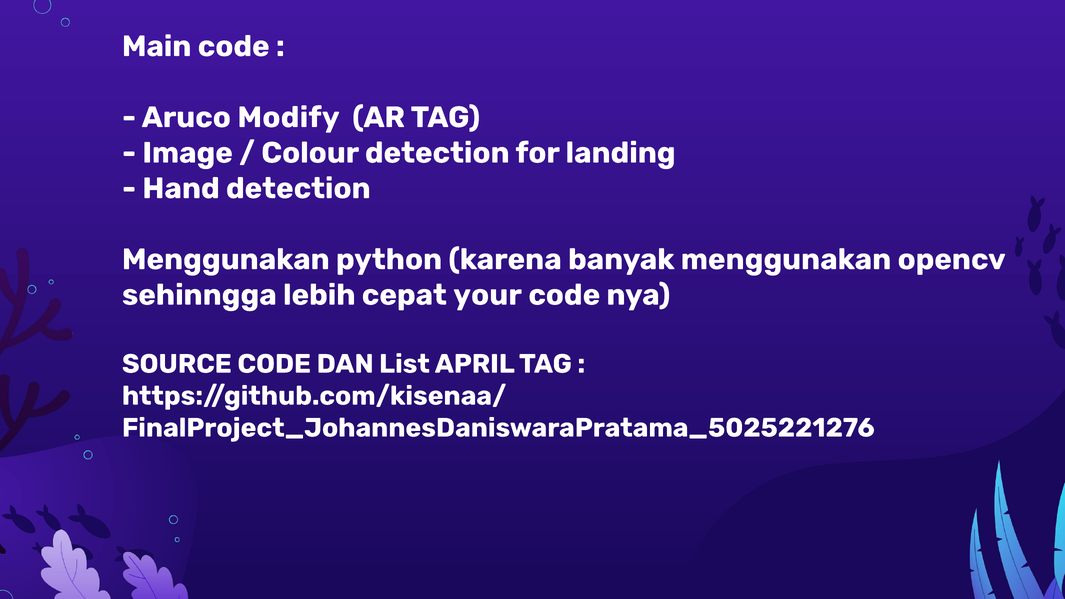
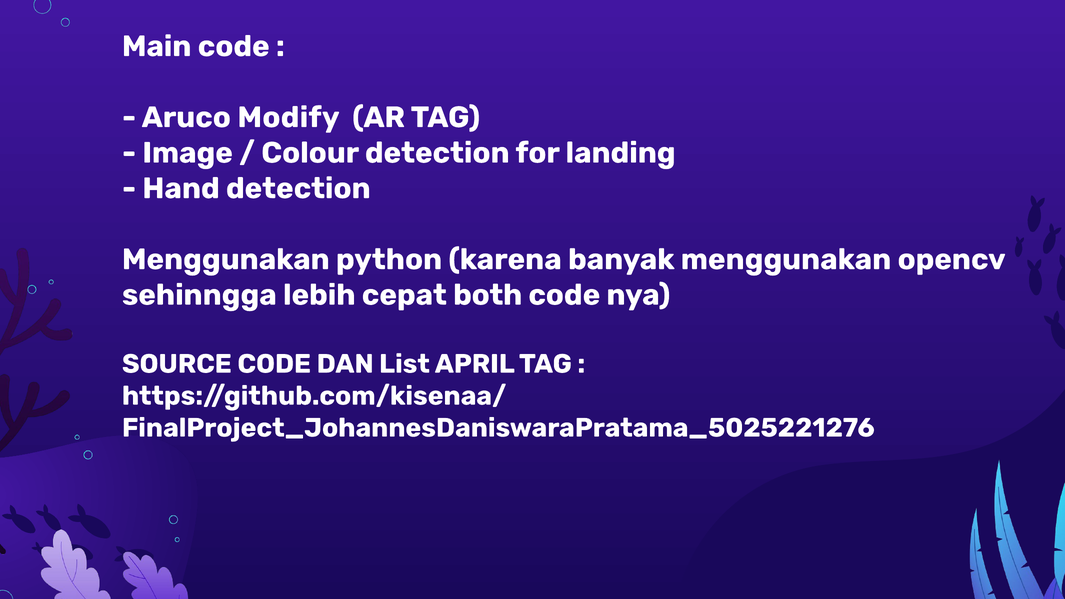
your: your -> both (488, 295)
